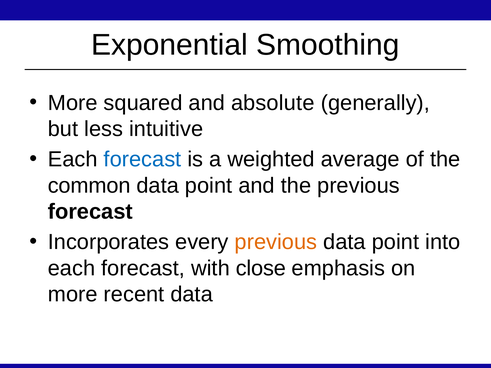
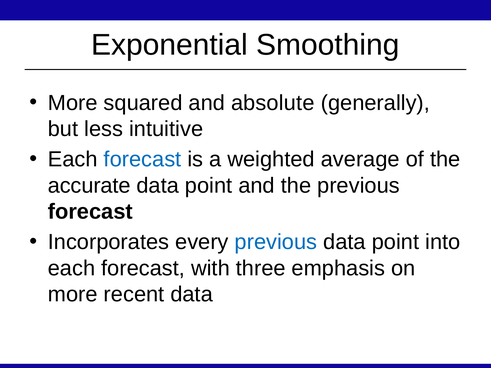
common: common -> accurate (89, 186)
previous colour: orange -> blue (276, 242)
close: close -> three (261, 268)
